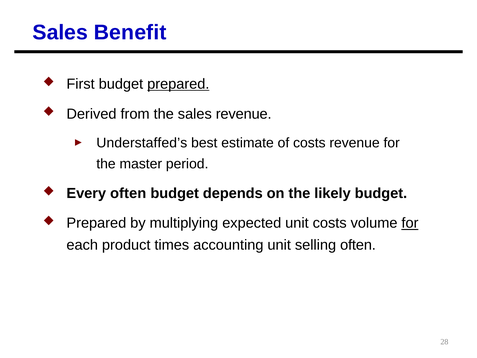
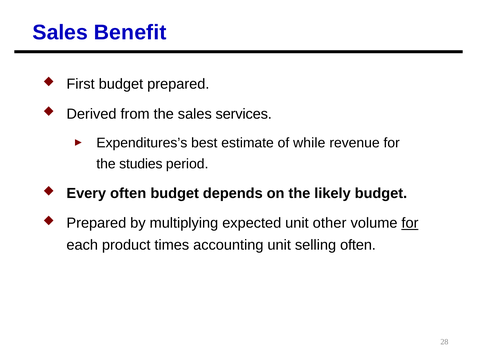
prepared underline: present -> none (178, 84)
sales revenue: revenue -> services (244, 114)
Understaffed’s: Understaffed’s -> Expenditures’s (142, 143)
of costs: costs -> while (309, 143)
master: master -> studies (141, 164)
unit costs: costs -> other (330, 223)
